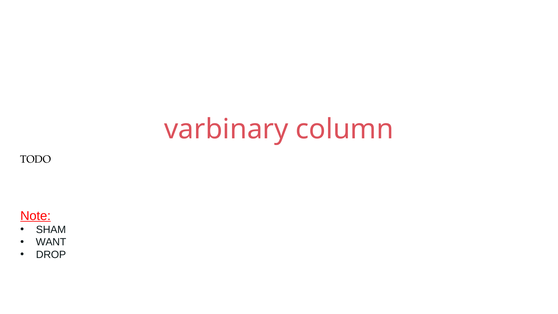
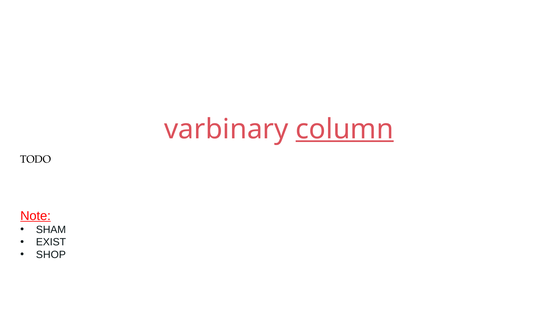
column underline: none -> present (345, 129)
WANT: WANT -> EXIST (51, 242)
DROP: DROP -> SHOP (51, 255)
